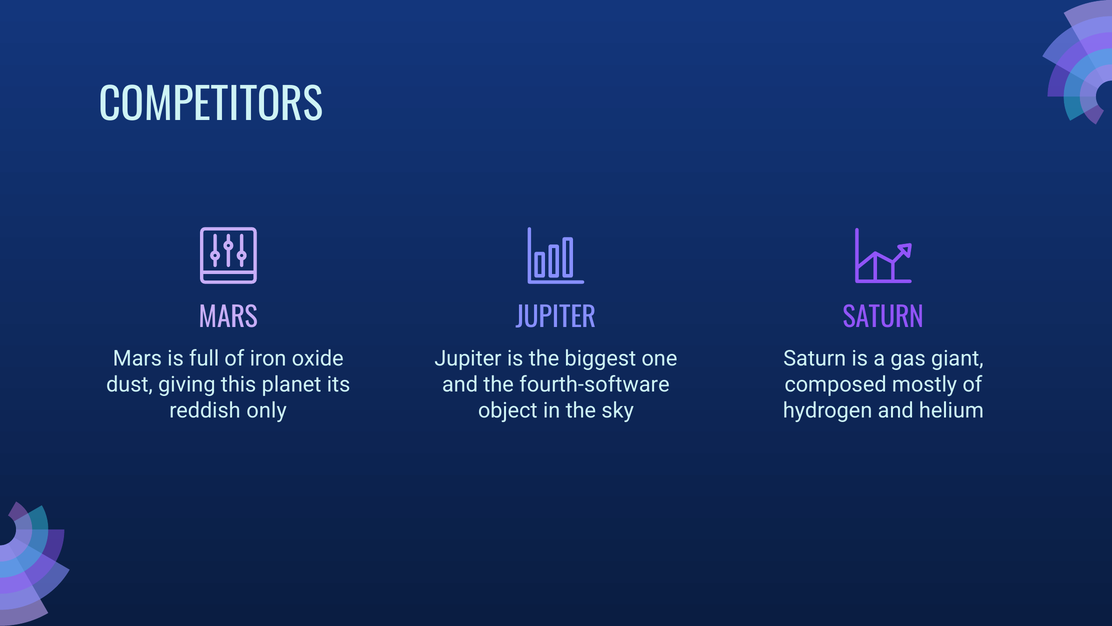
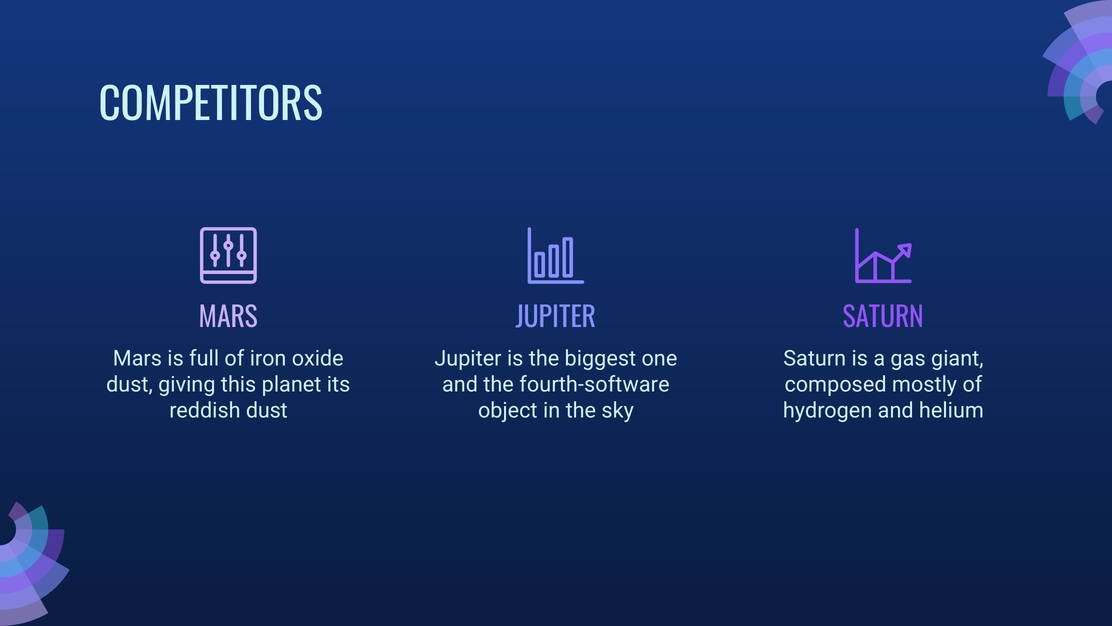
reddish only: only -> dust (267, 410)
